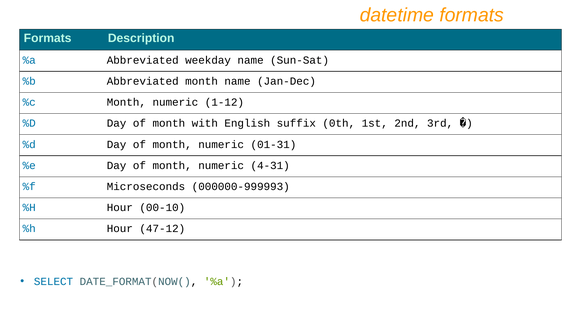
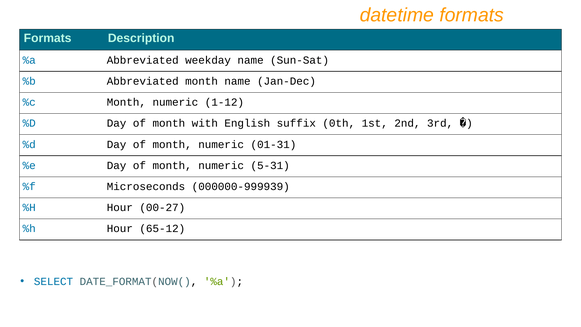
4-31: 4-31 -> 5-31 (270, 165)
000000-999993: 000000-999993 -> 000000-999939 (241, 186)
00-10: 00-10 -> 00-27 (162, 208)
47-12: 47-12 -> 65-12 (162, 229)
